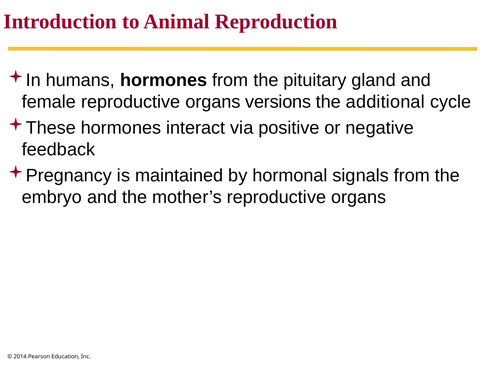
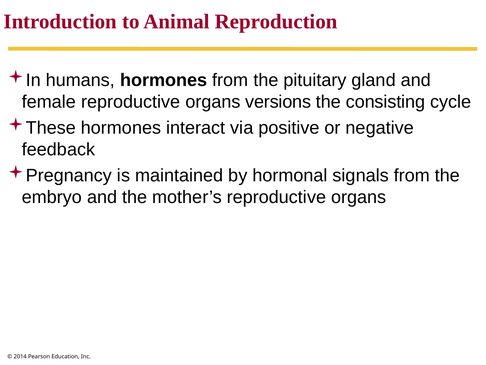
additional: additional -> consisting (386, 102)
